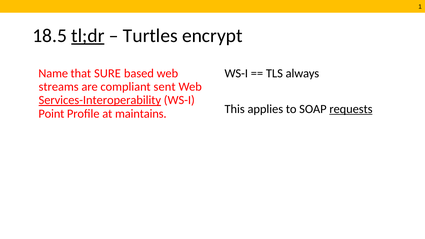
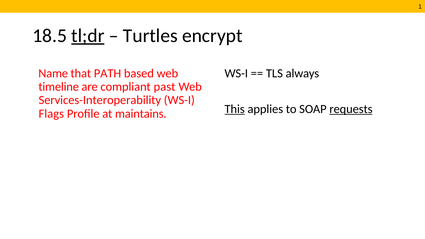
SURE: SURE -> PATH (108, 73)
streams: streams -> timeline (59, 87)
sent: sent -> past (165, 87)
Services-Interoperability underline: present -> none (100, 100)
This underline: none -> present (235, 109)
Point: Point -> Flags (51, 114)
